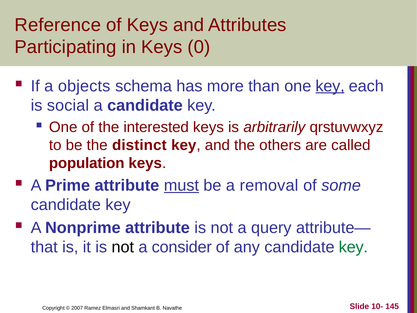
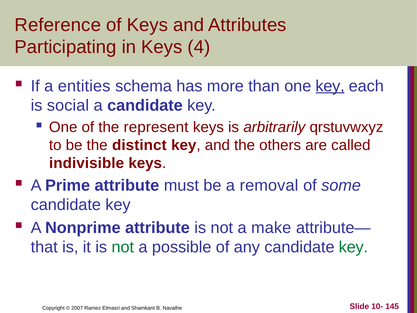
0: 0 -> 4 (199, 47)
objects: objects -> entities (84, 86)
interested: interested -> represent (156, 127)
population: population -> indivisible (87, 163)
must underline: present -> none (181, 185)
query: query -> make (271, 227)
not colour: black -> green (123, 247)
consider: consider -> possible (182, 247)
